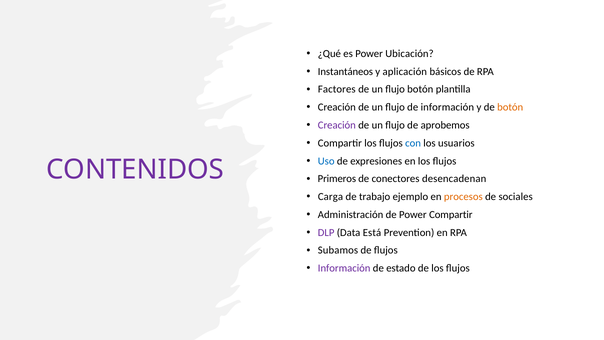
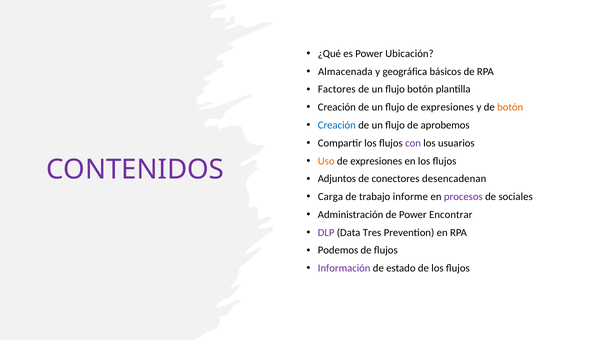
Instantáneos: Instantáneos -> Almacenada (345, 72)
aplicación: aplicación -> geográfica (405, 72)
flujo de información: información -> expresiones (447, 107)
Creación colour: purple -> blue (337, 125)
con colour: blue -> purple (413, 143)
Uso colour: blue -> orange (326, 161)
Primeros: Primeros -> Adjuntos (337, 179)
ejemplo: ejemplo -> informe (410, 197)
procesos colour: orange -> purple (463, 197)
Power Compartir: Compartir -> Encontrar (451, 214)
Está: Está -> Tres (372, 232)
Subamos: Subamos -> Podemos (338, 250)
